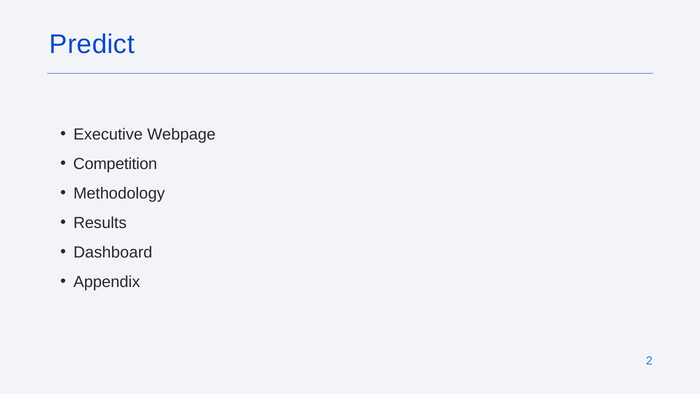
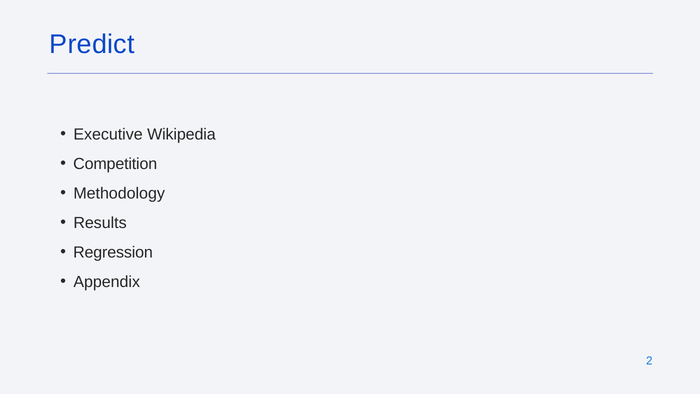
Webpage: Webpage -> Wikipedia (181, 134)
Dashboard: Dashboard -> Regression (113, 252)
